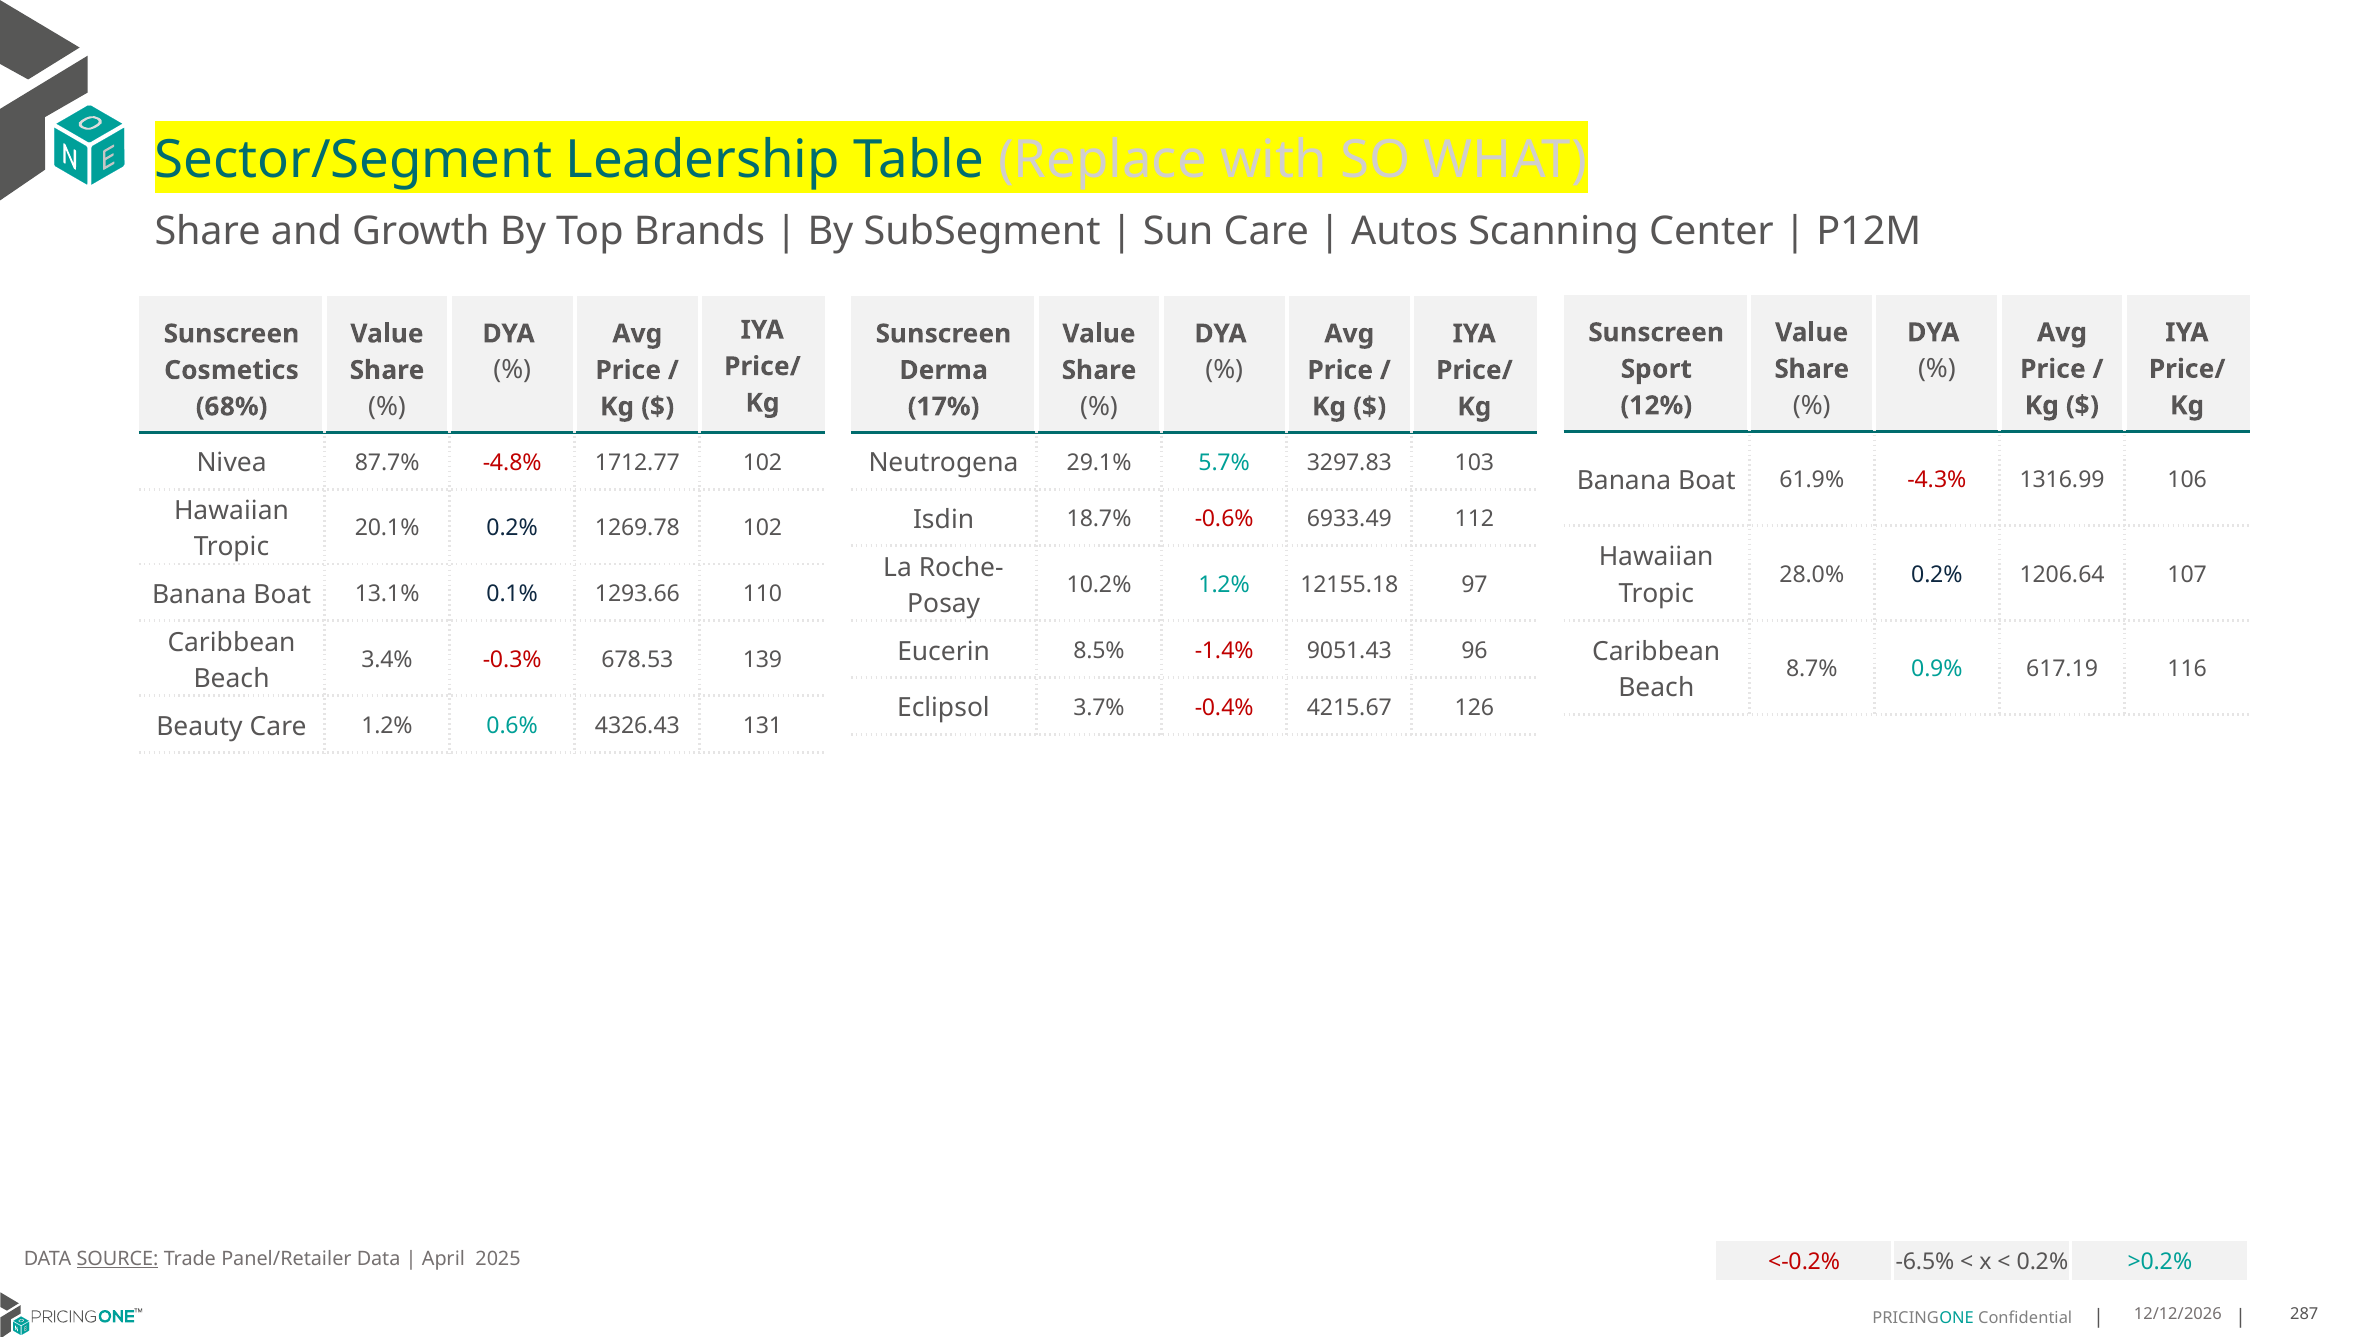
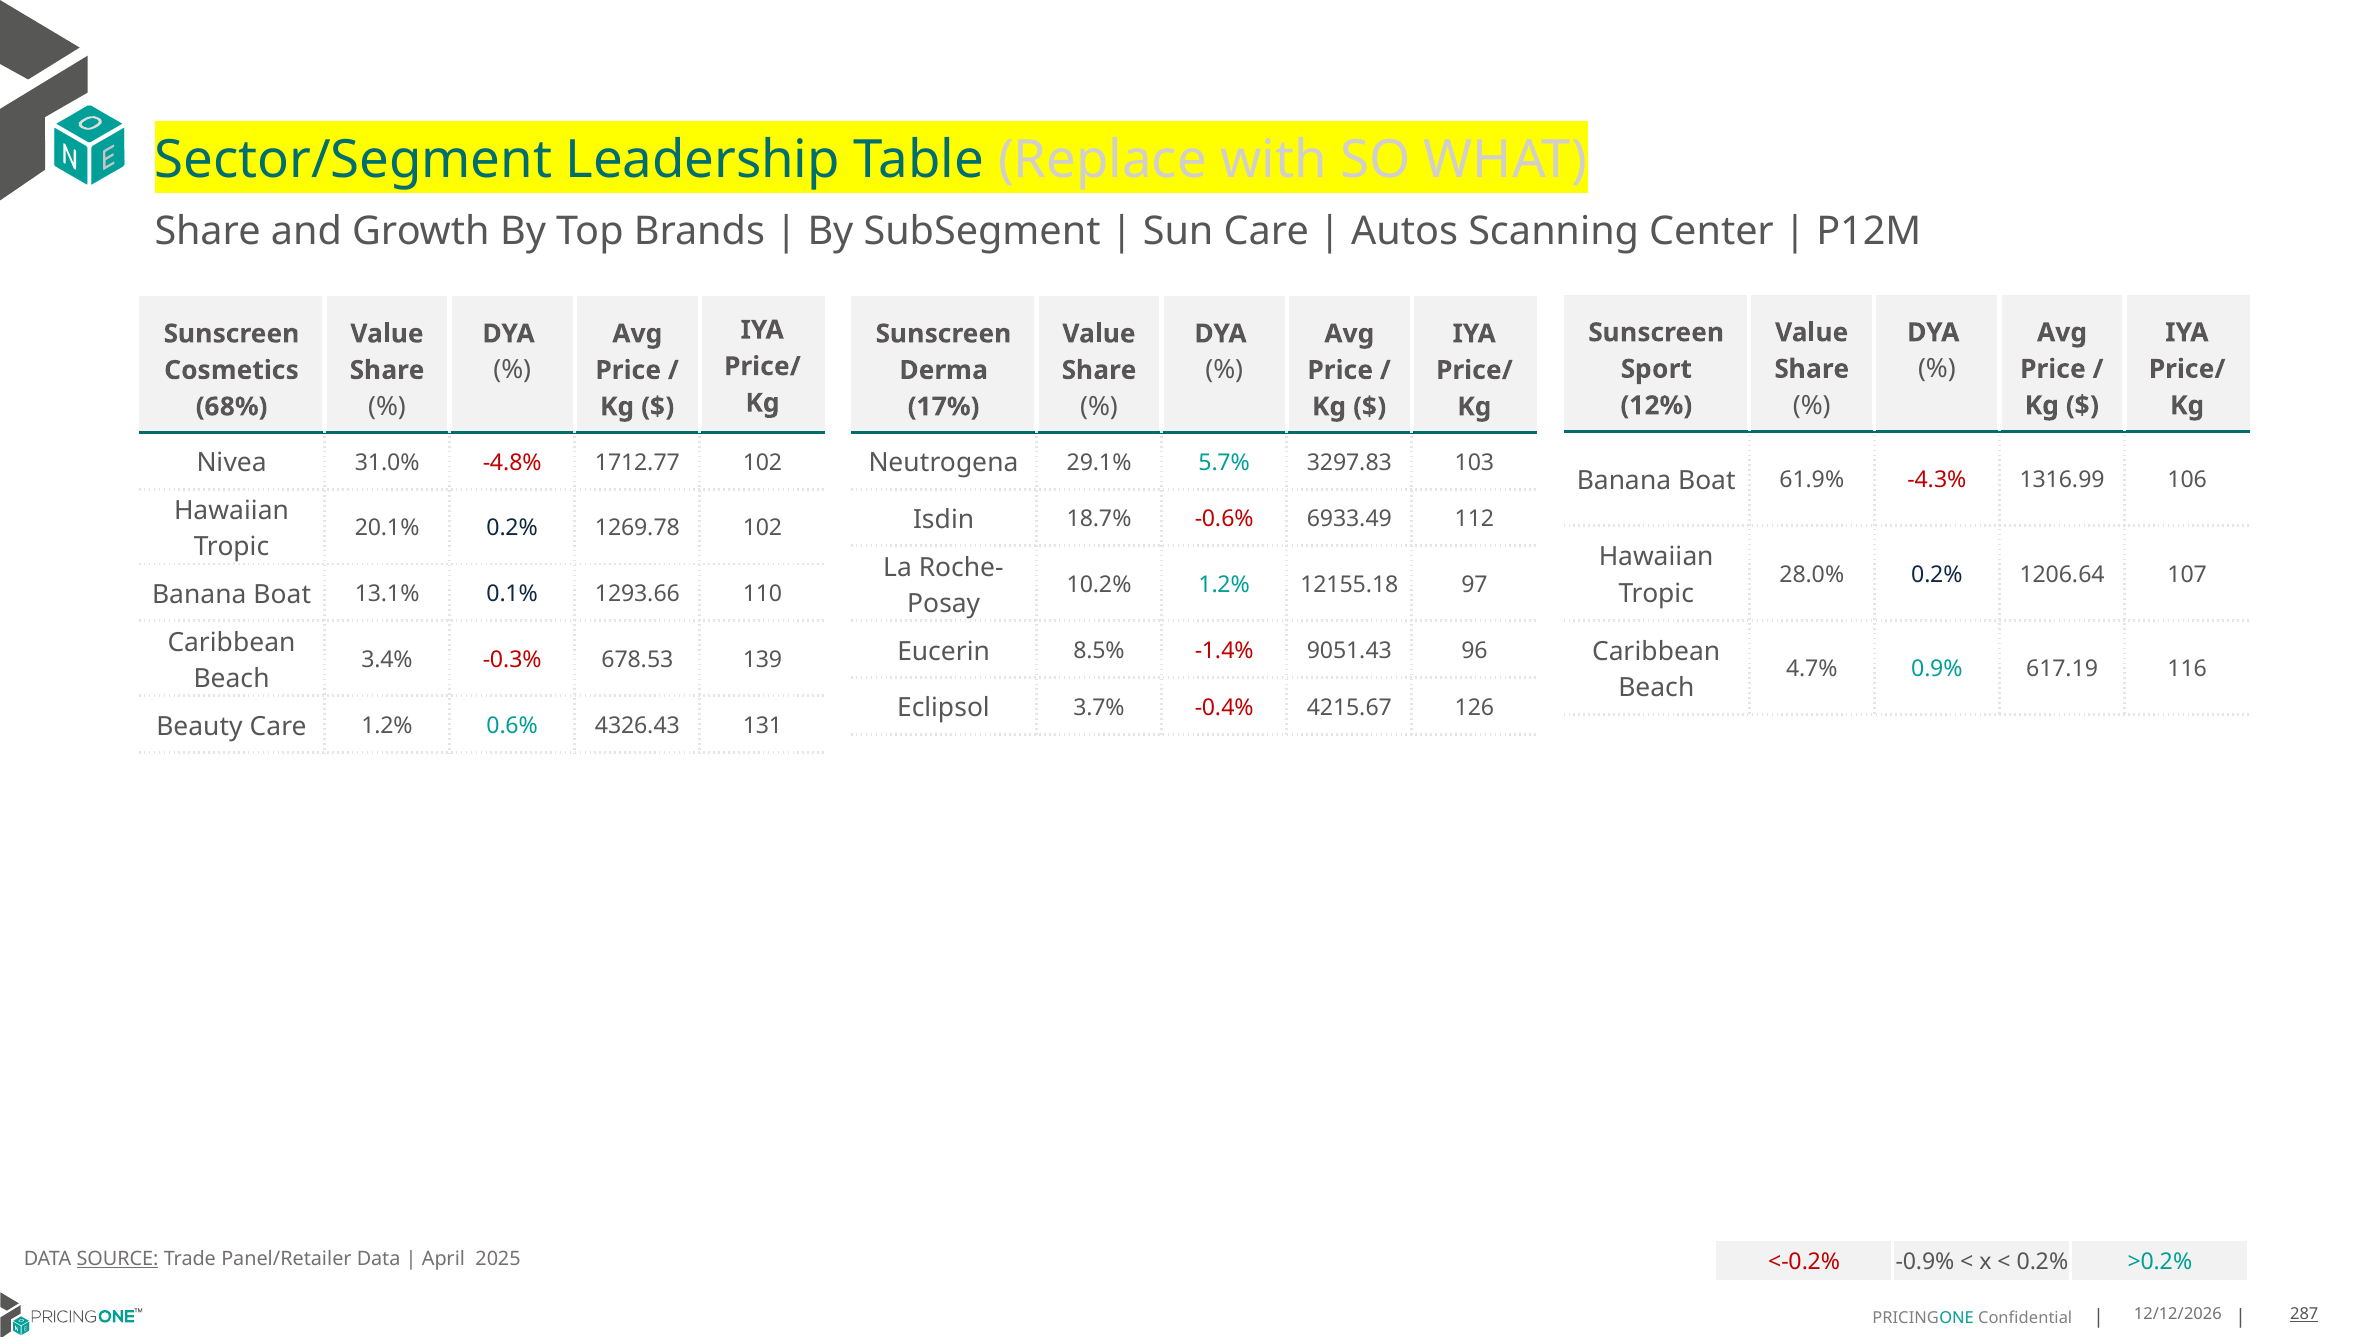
87.7%: 87.7% -> 31.0% (387, 463)
8.7%: 8.7% -> 4.7% (1812, 669)
-6.5%: -6.5% -> -0.9% (1925, 1262)
287 underline: none -> present (2304, 1315)
